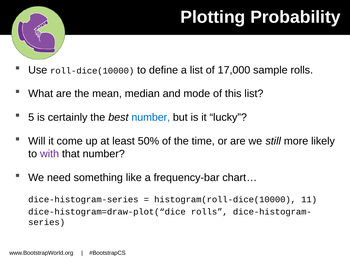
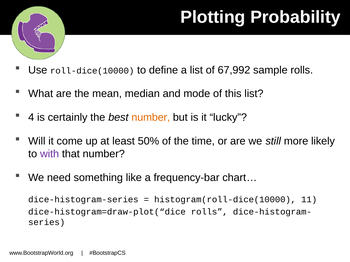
17,000: 17,000 -> 67,992 (234, 70)
5: 5 -> 4 (31, 118)
number colour: blue -> orange (151, 118)
